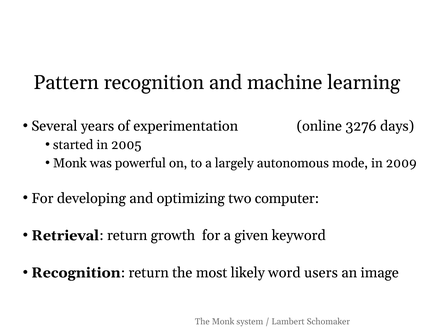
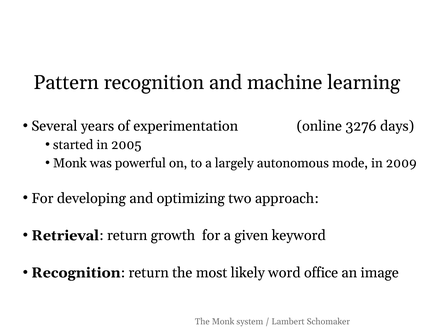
computer: computer -> approach (287, 198)
users: users -> office (321, 273)
